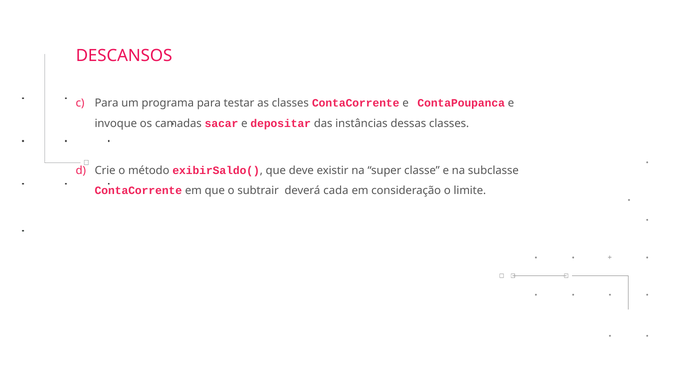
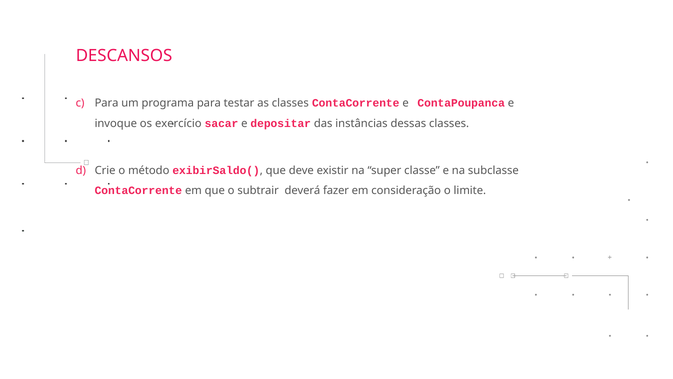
camadas: camadas -> exercício (178, 123)
cada: cada -> fazer (336, 191)
